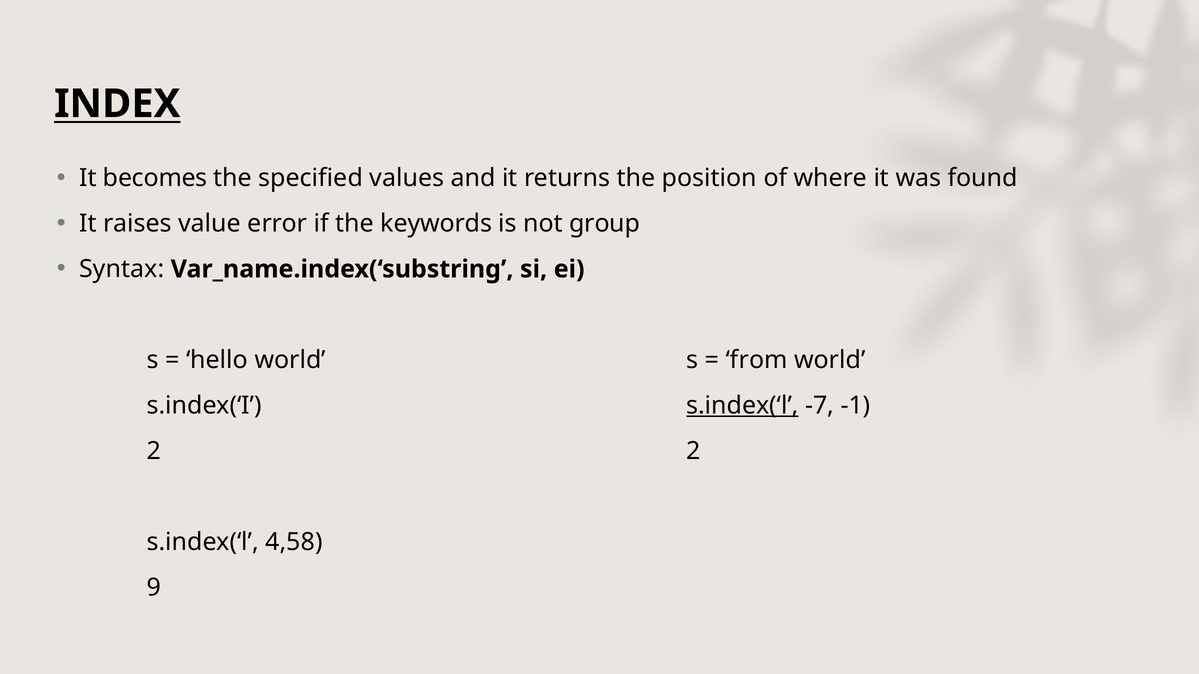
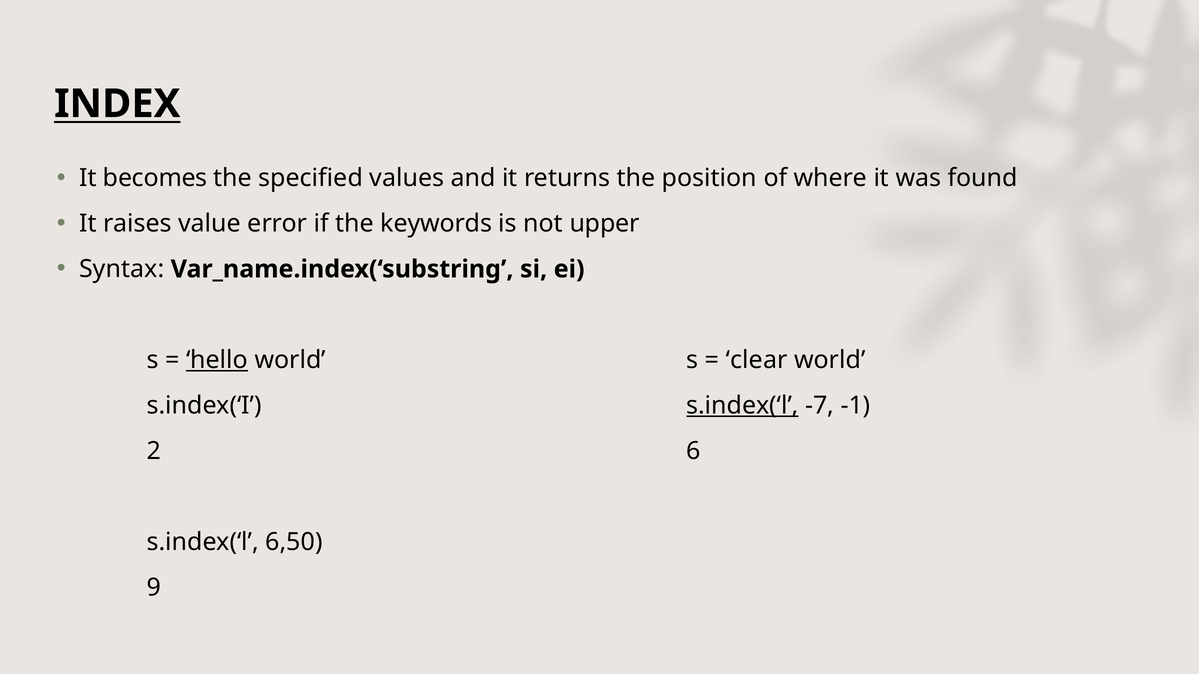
group: group -> upper (605, 224)
hello underline: none -> present (217, 360)
from: from -> clear (757, 360)
2 2: 2 -> 6 (693, 451)
4,58: 4,58 -> 6,50 (294, 542)
